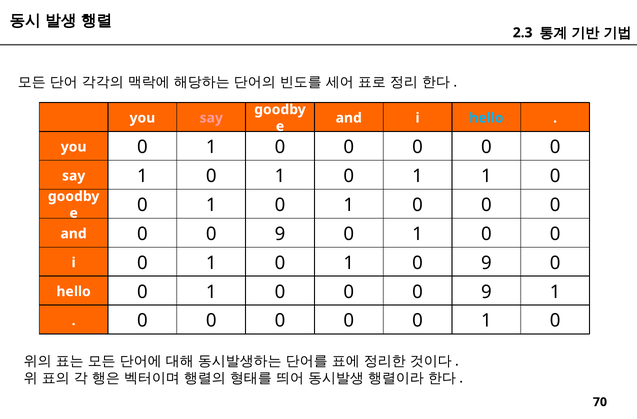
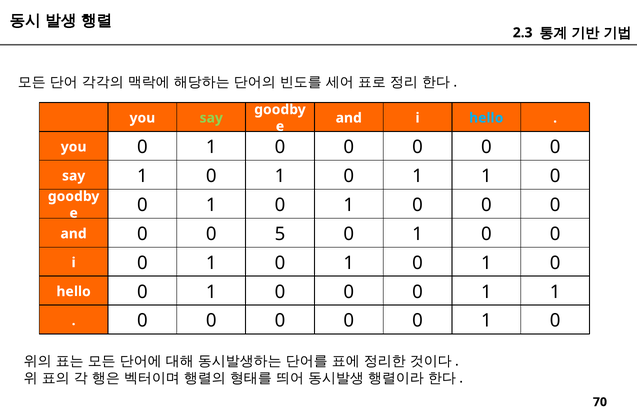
say colour: pink -> light green (211, 118)
and 0 0 9: 9 -> 5 (280, 234)
9: 9 -> 1 (486, 263)
9: 9 -> 1 (486, 291)
